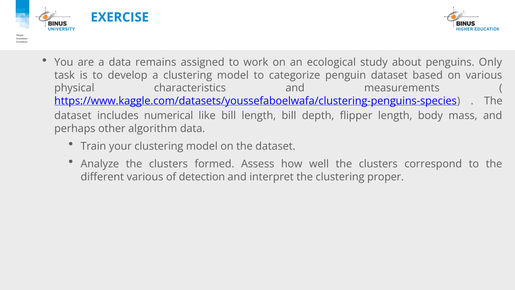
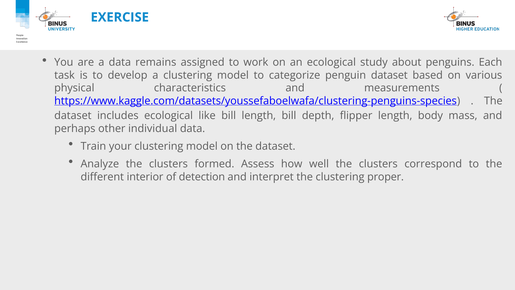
Only: Only -> Each (490, 62)
includes numerical: numerical -> ecological (169, 115)
algorithm: algorithm -> individual (153, 128)
different various: various -> interior (145, 177)
